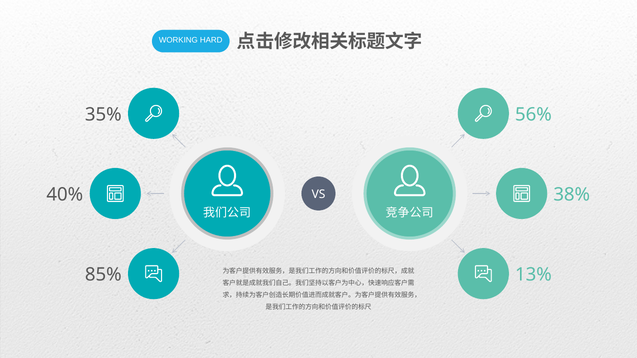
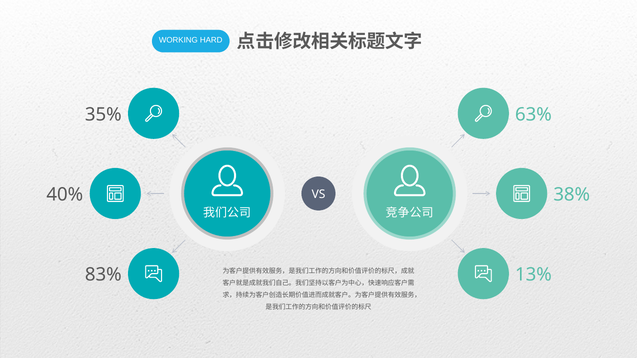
56%: 56% -> 63% (533, 115)
85%: 85% -> 83% (103, 275)
